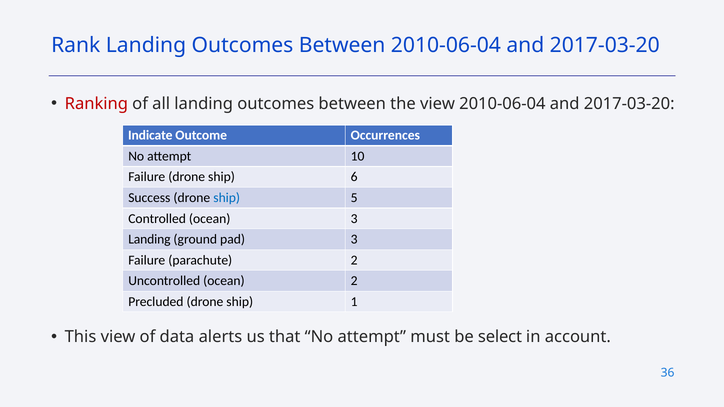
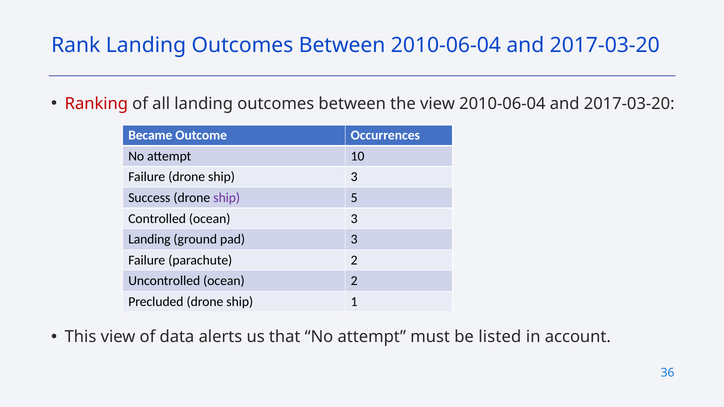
Indicate: Indicate -> Became (150, 136)
ship 6: 6 -> 3 (354, 177)
ship colour: blue -> purple (227, 198)
select: select -> listed (500, 337)
